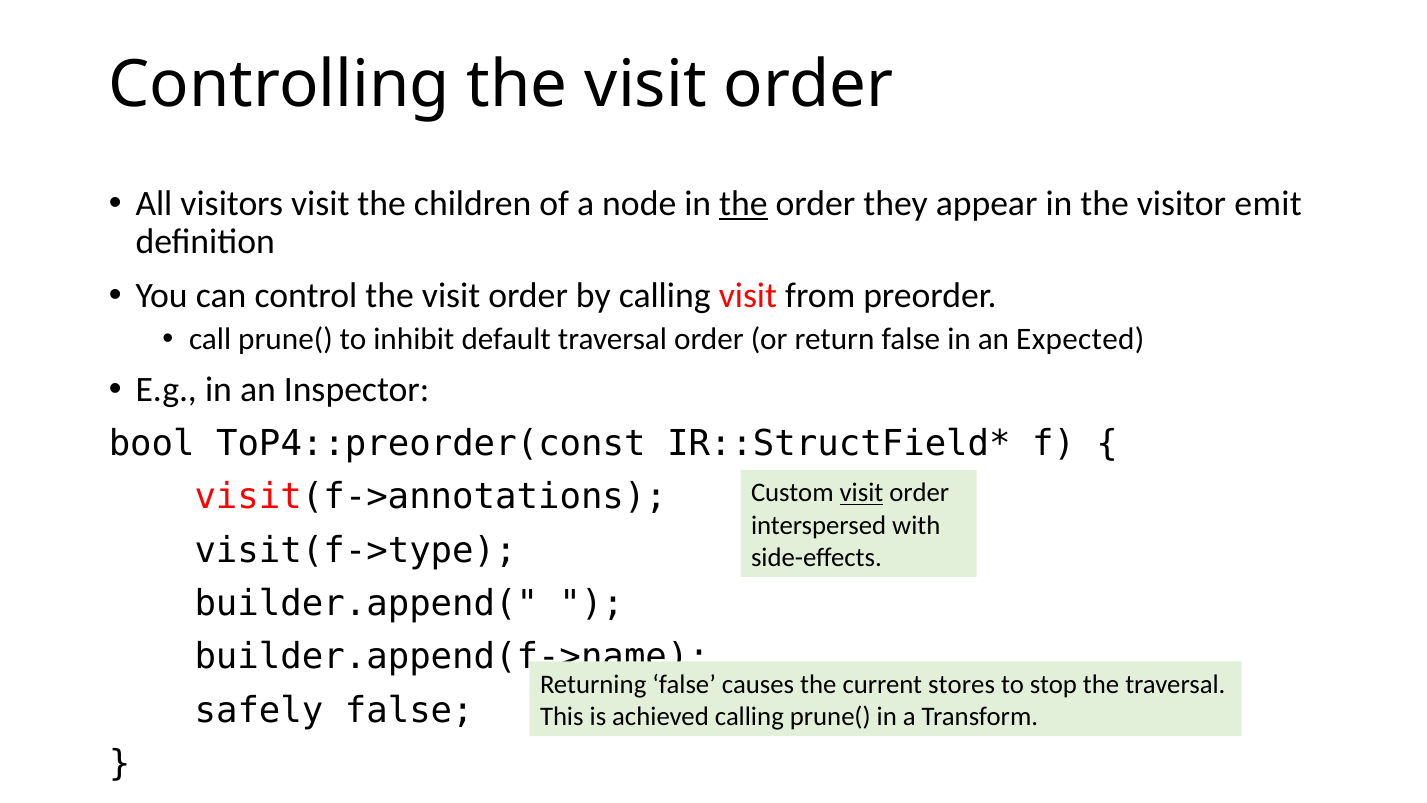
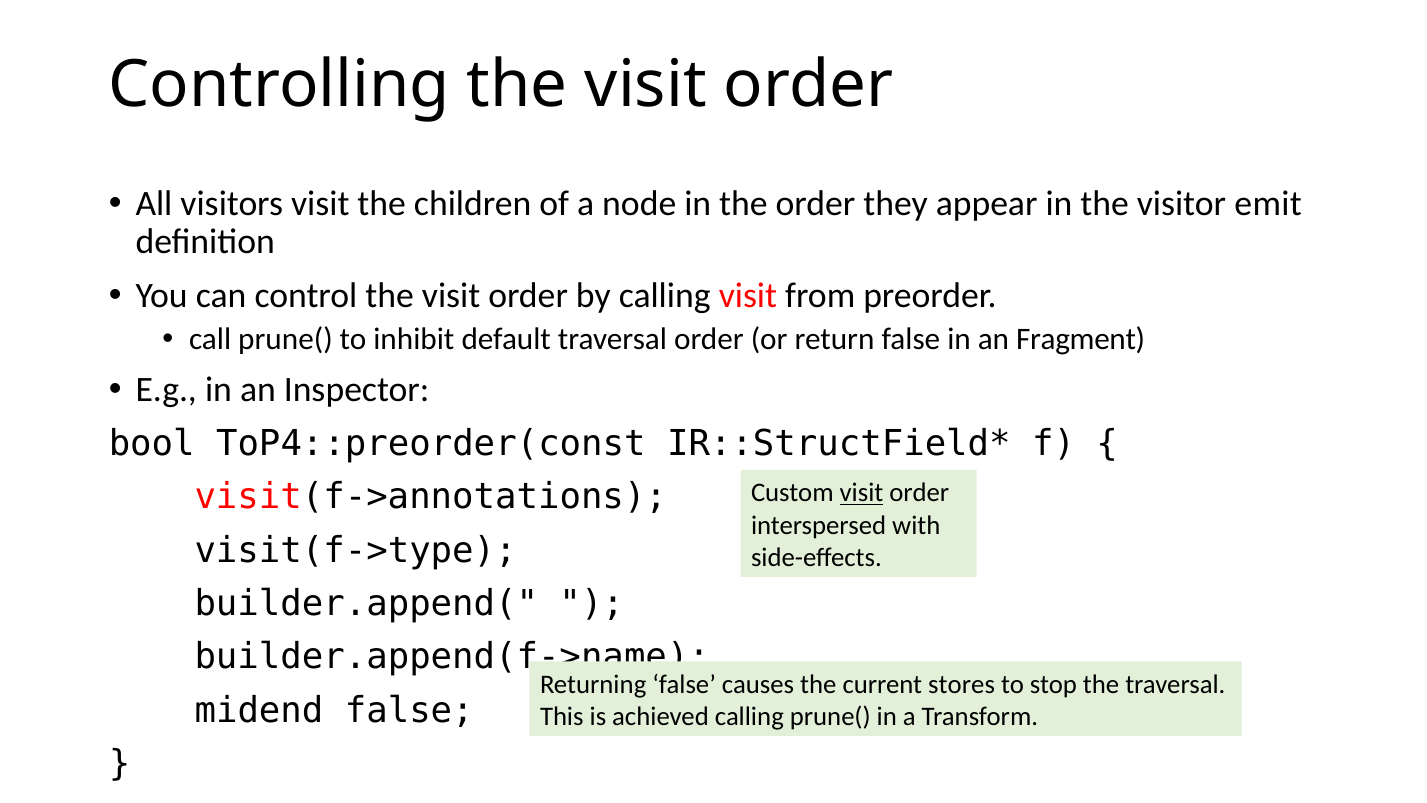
the underline: present -> none (743, 204)
Expected: Expected -> Fragment (1081, 339)
safely: safely -> midend (259, 710)
